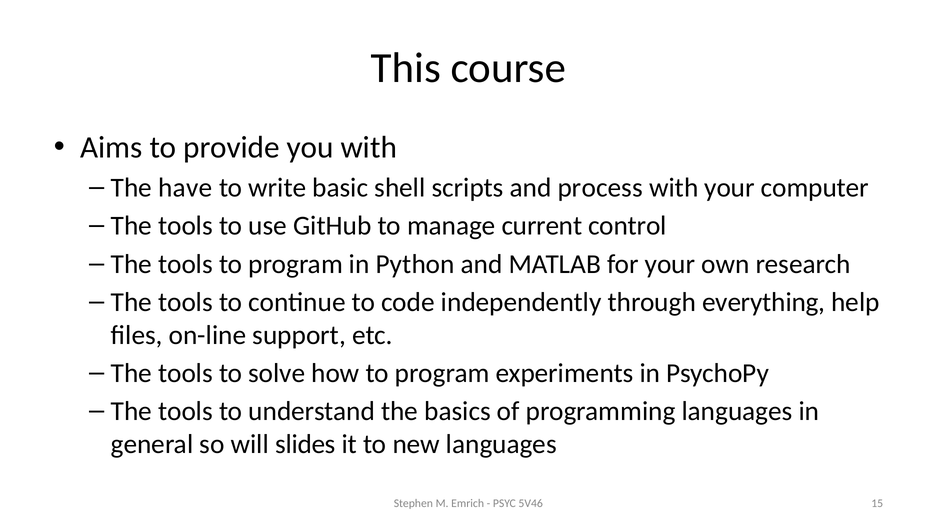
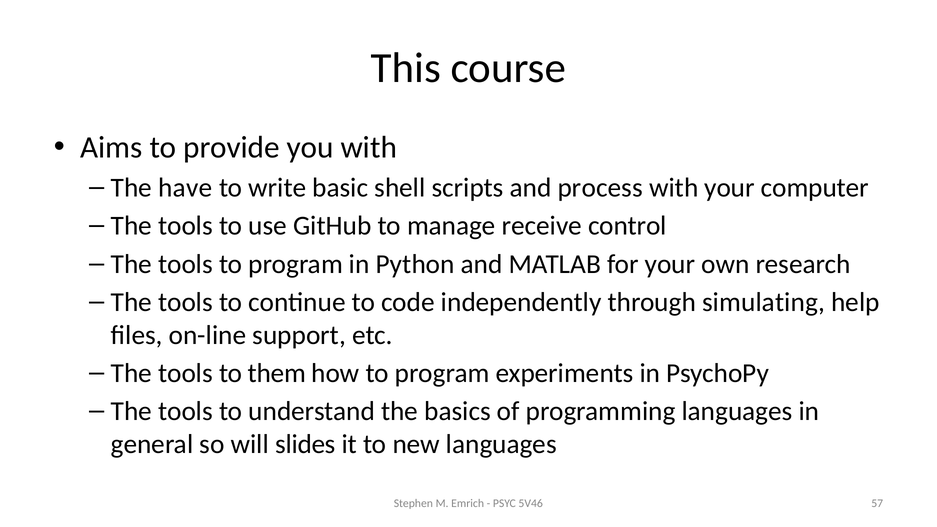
current: current -> receive (542, 226)
everything: everything -> simulating (763, 302)
solve: solve -> them (277, 373)
15: 15 -> 57 (877, 503)
